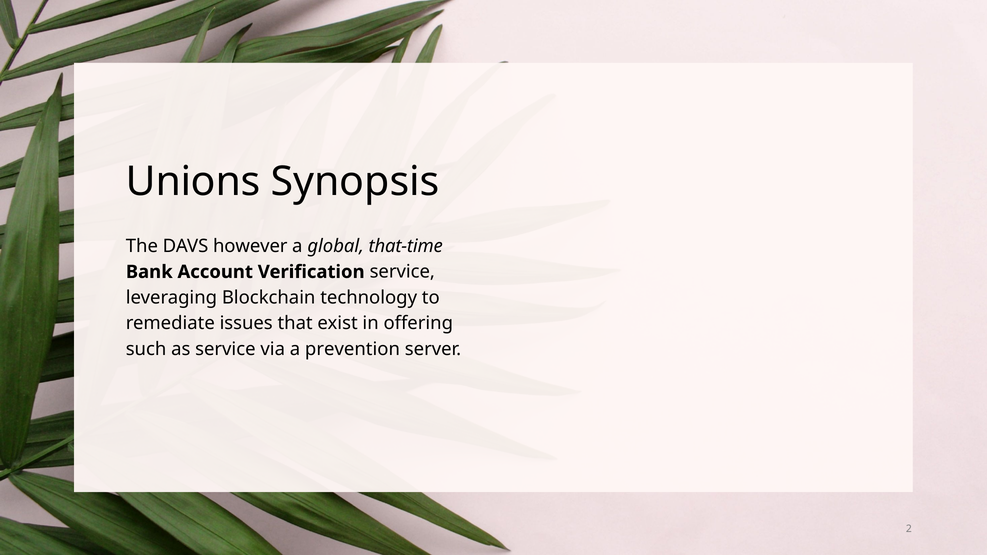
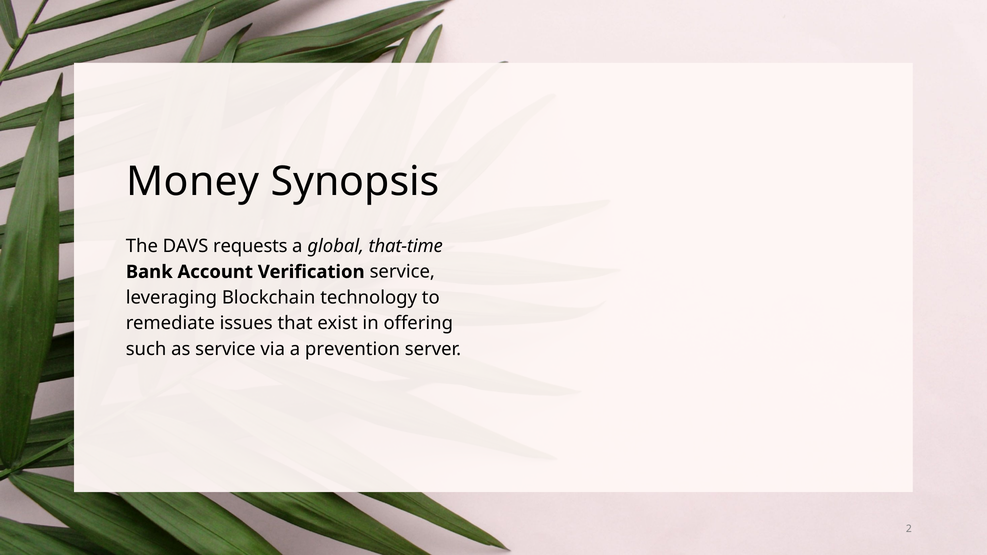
Unions: Unions -> Money (193, 182)
however: however -> requests (250, 246)
